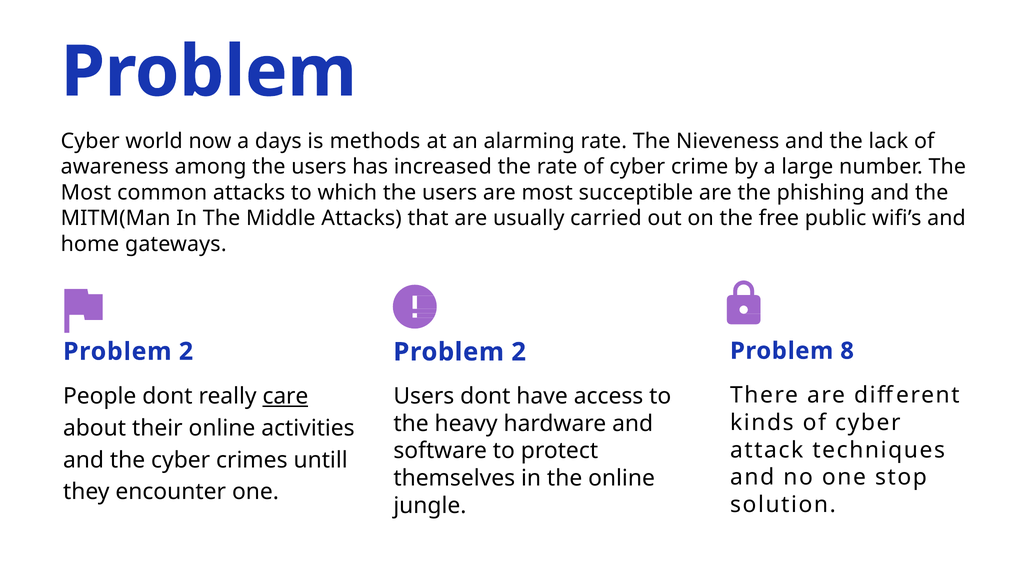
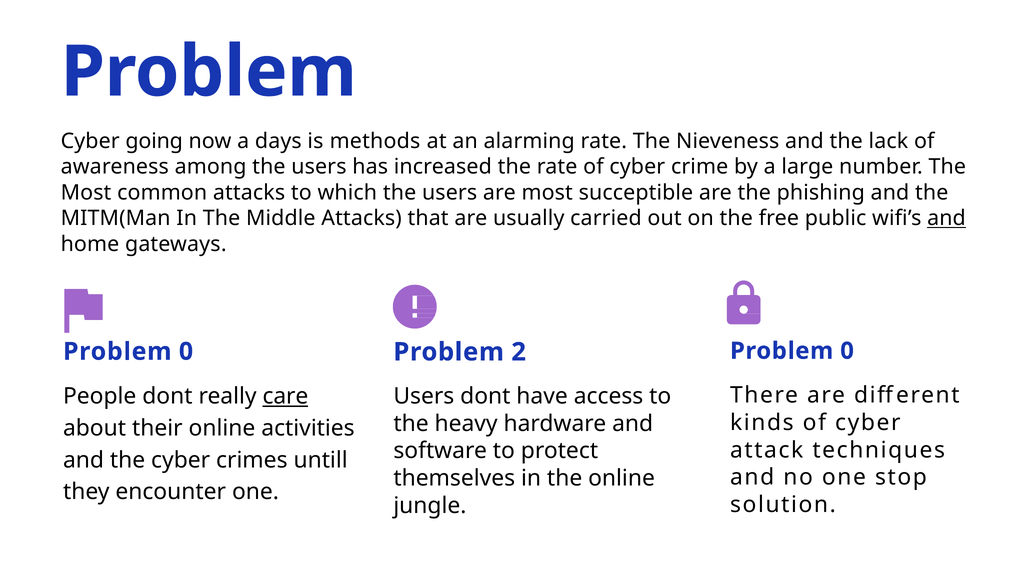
world: world -> going (154, 141)
and underline: none -> present (946, 218)
8: 8 -> 0 (847, 351)
2: 2 -> 0 (186, 352)
